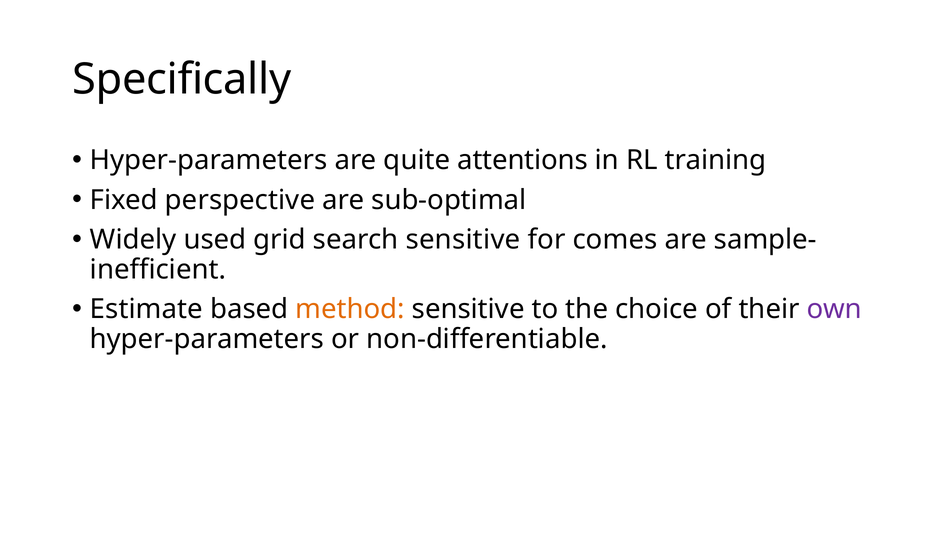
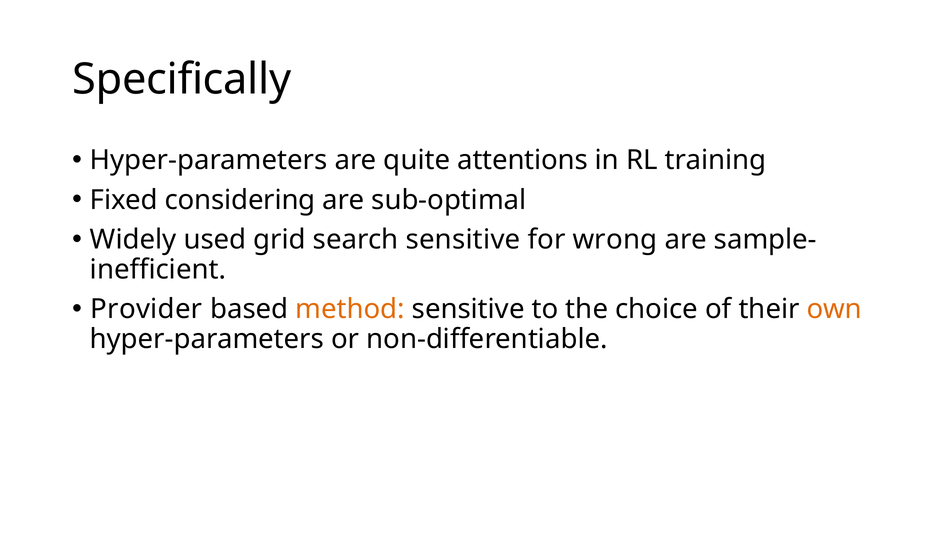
perspective: perspective -> considering (240, 200)
comes: comes -> wrong (615, 240)
Estimate: Estimate -> Provider (146, 309)
own colour: purple -> orange (834, 309)
